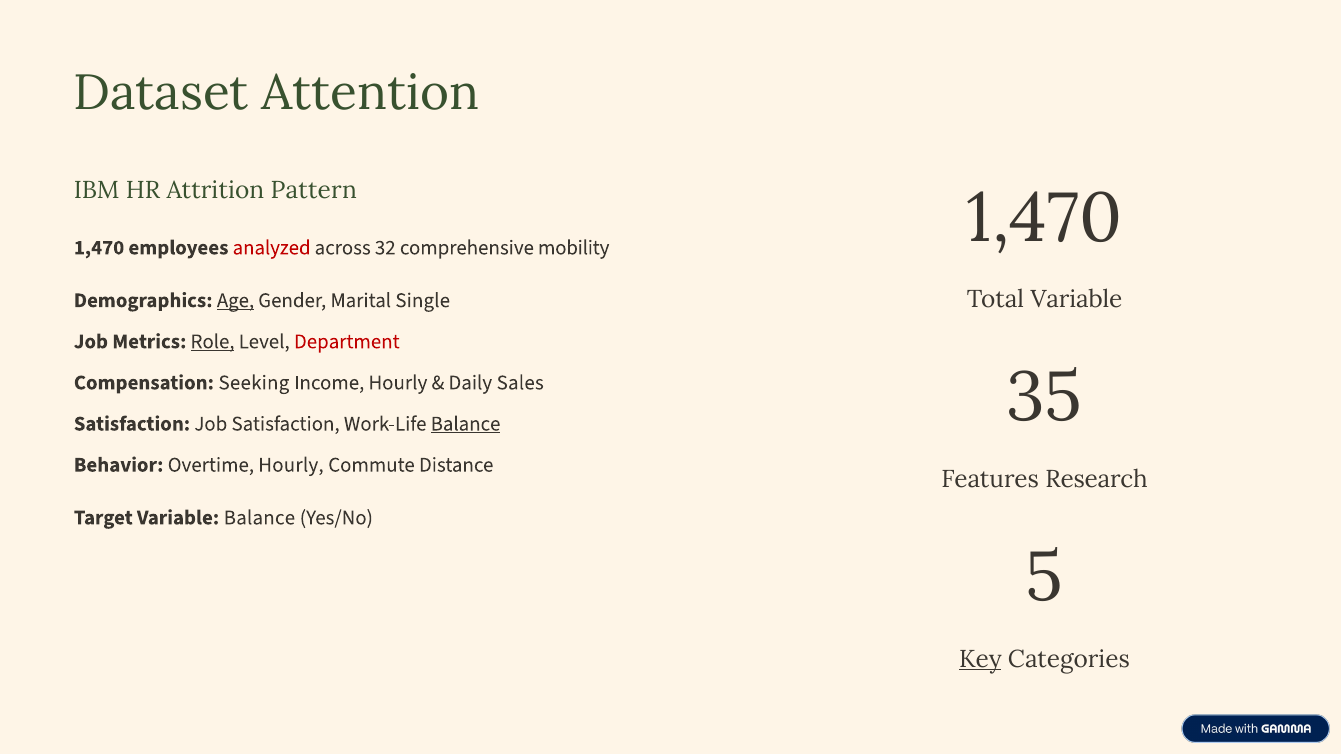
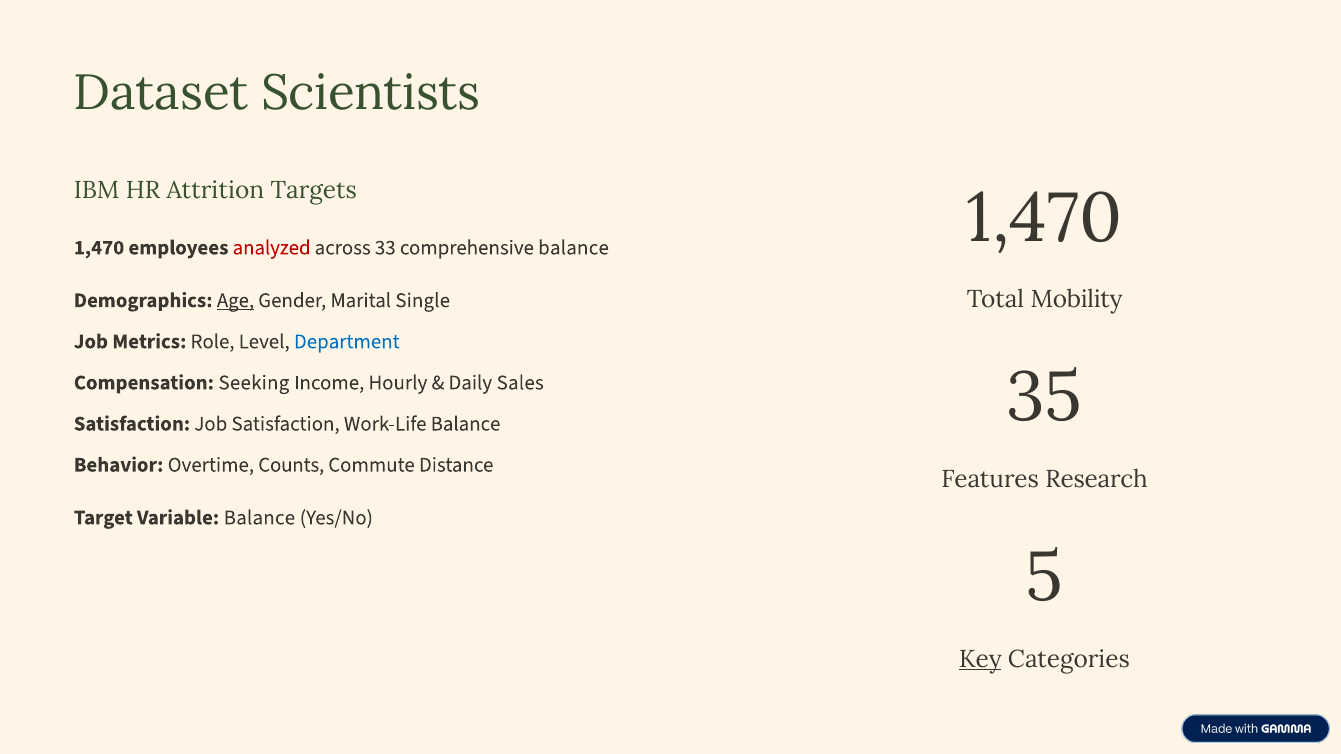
Attention: Attention -> Scientists (371, 93)
Pattern: Pattern -> Targets (314, 191)
32: 32 -> 33 (385, 248)
comprehensive mobility: mobility -> balance (573, 248)
Total Variable: Variable -> Mobility (1077, 300)
Role underline: present -> none (213, 342)
Department colour: red -> blue (347, 342)
Balance underline: present -> none (466, 424)
Overtime Hourly: Hourly -> Counts (291, 465)
